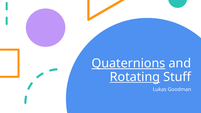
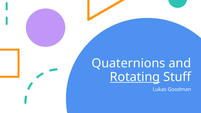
Quaternions underline: present -> none (128, 63)
